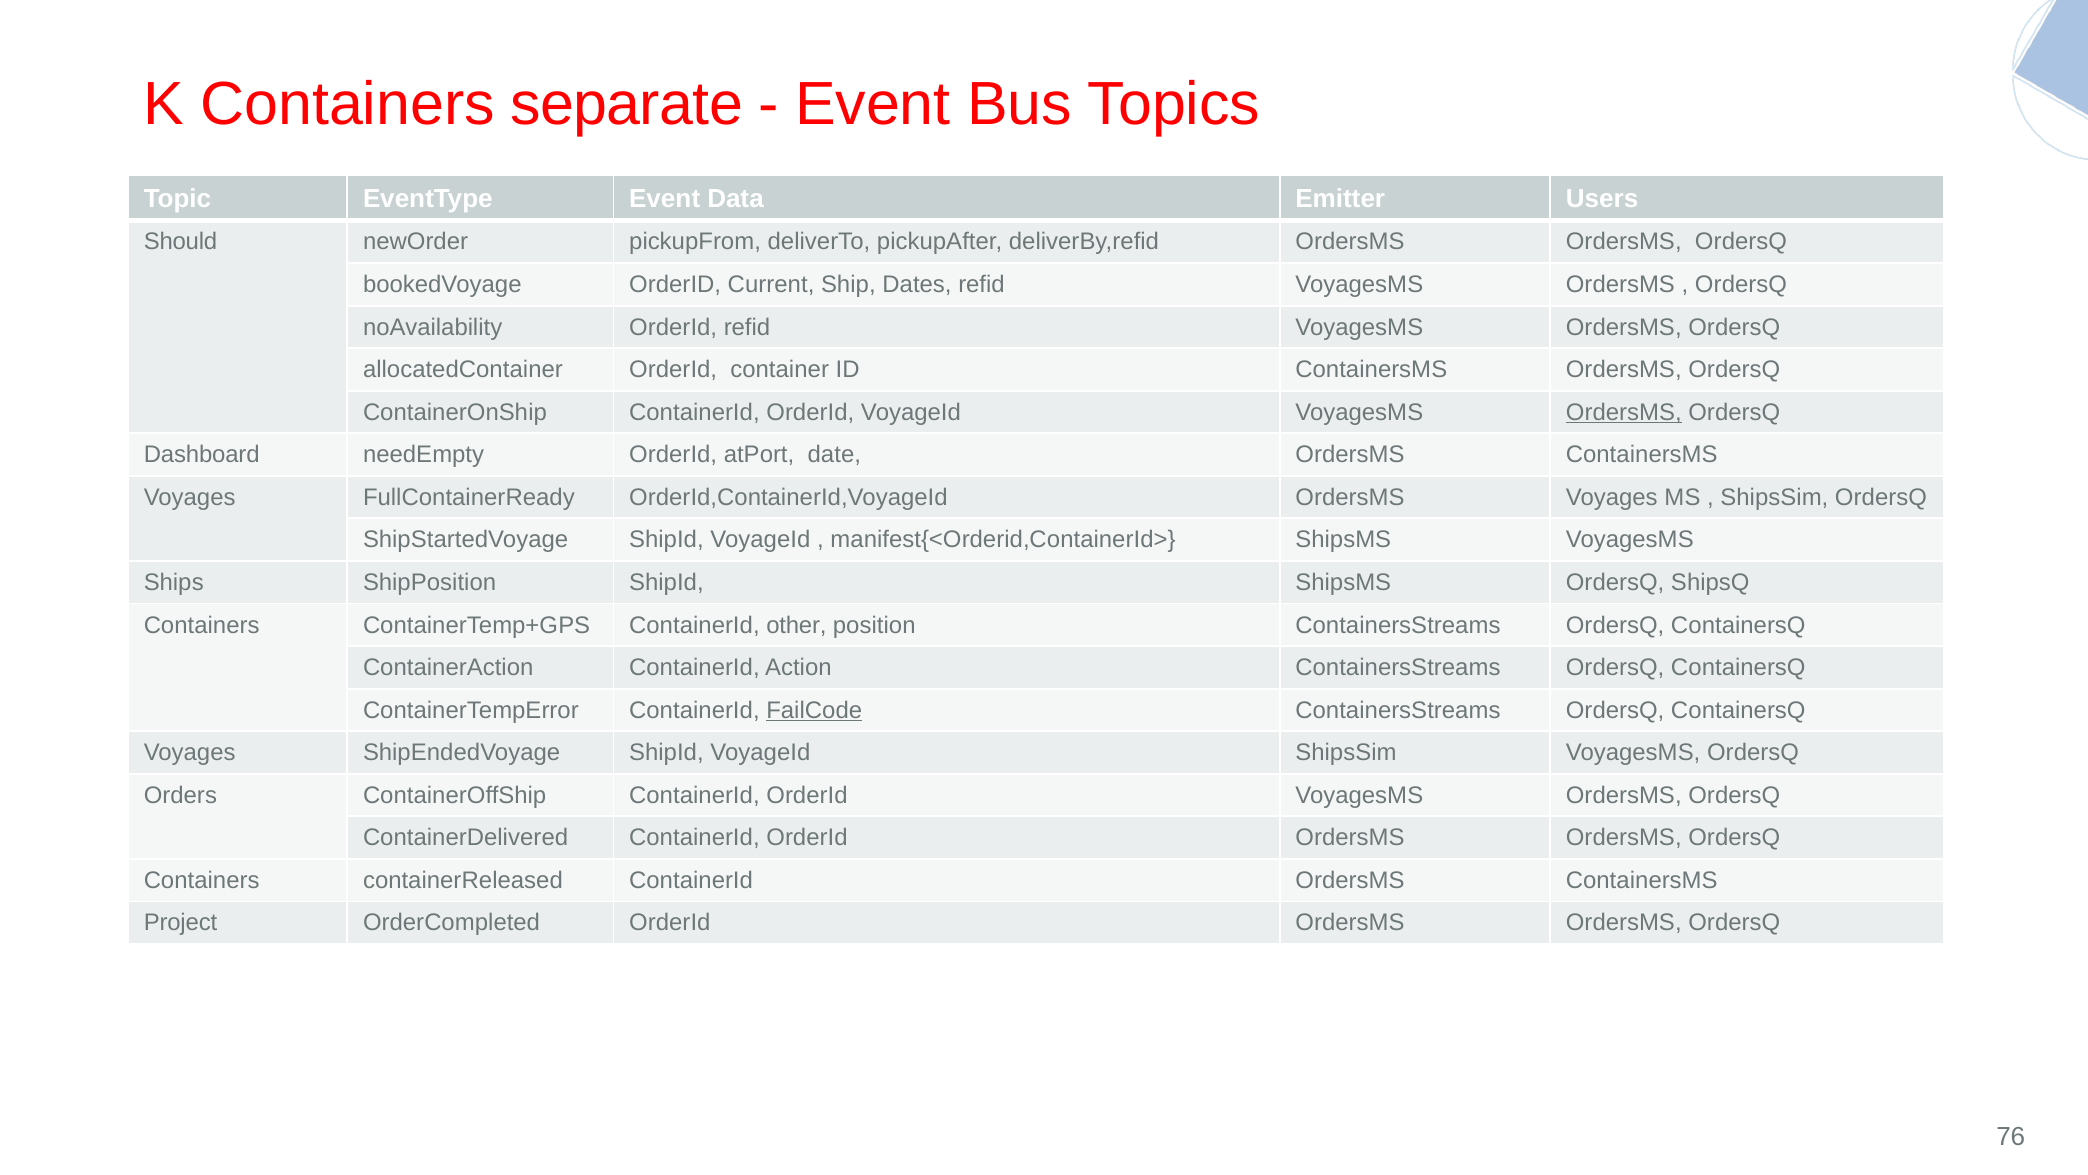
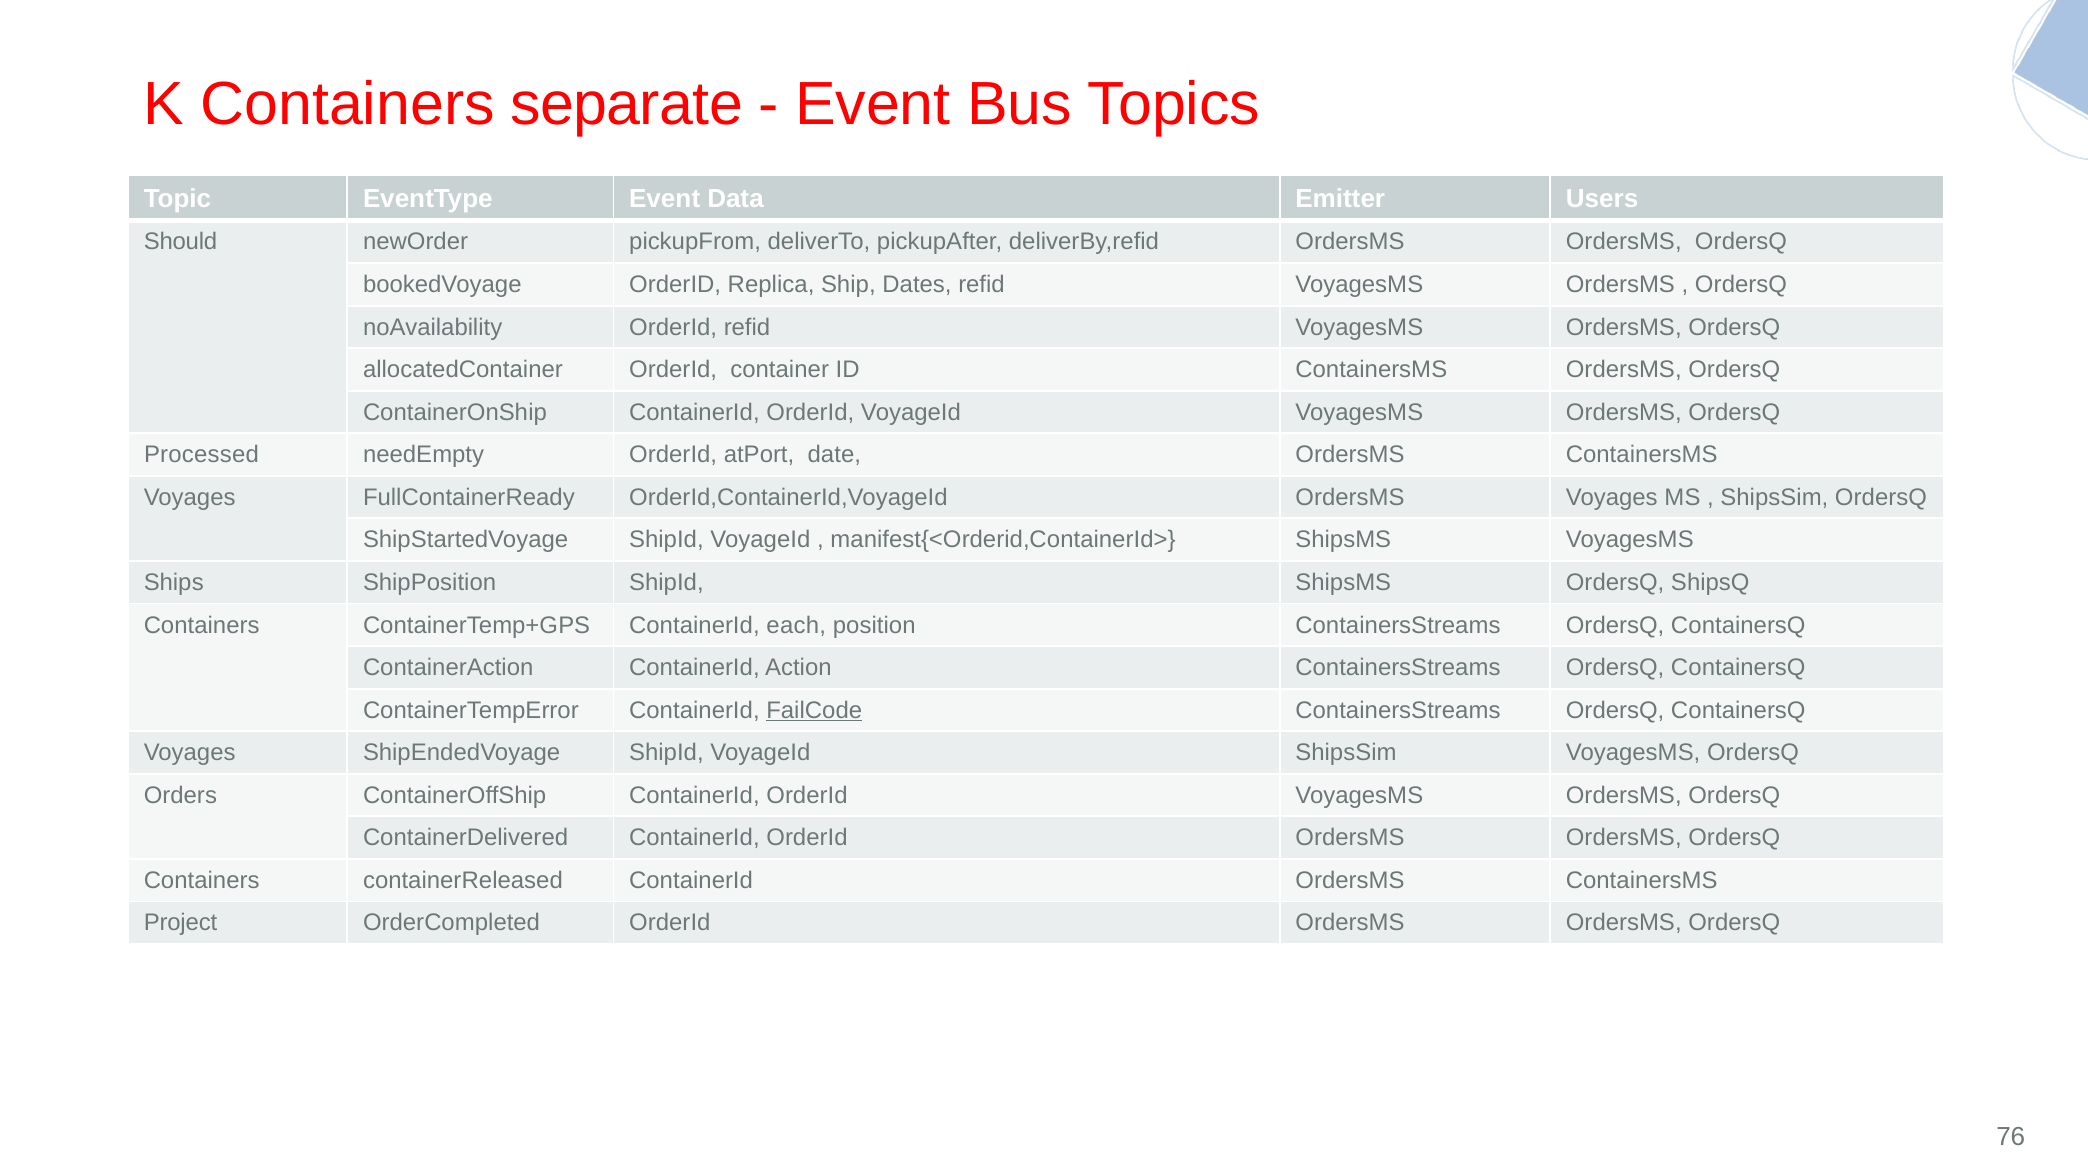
Current: Current -> Replica (771, 285)
OrdersMS underline: present -> none (1624, 412)
Dashboard: Dashboard -> Processed (202, 455)
other: other -> each (796, 625)
